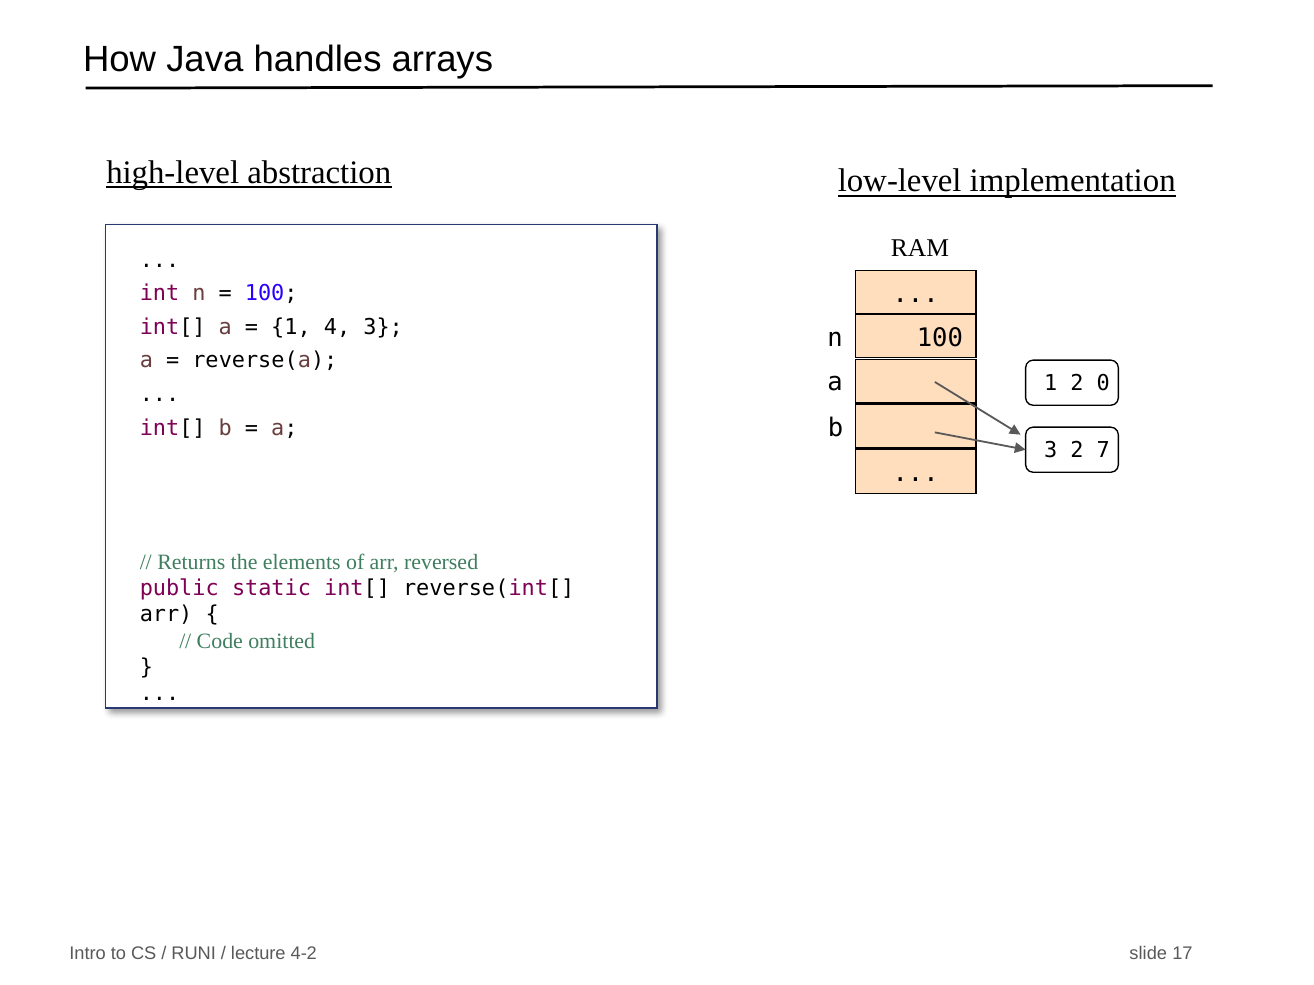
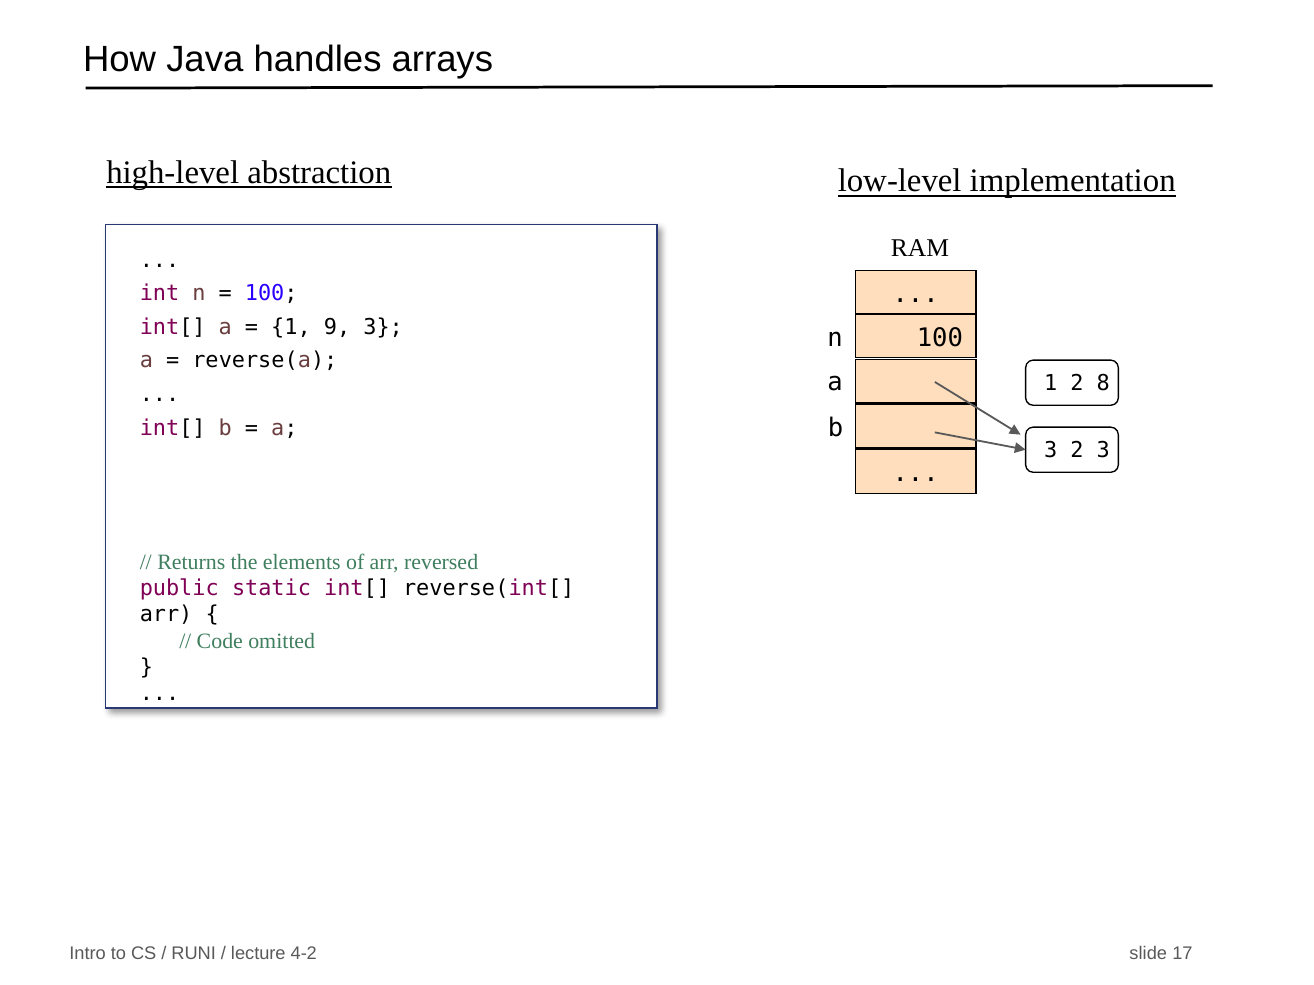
4: 4 -> 9 (337, 327)
0: 0 -> 8 (1103, 384)
2 7: 7 -> 3 (1103, 451)
